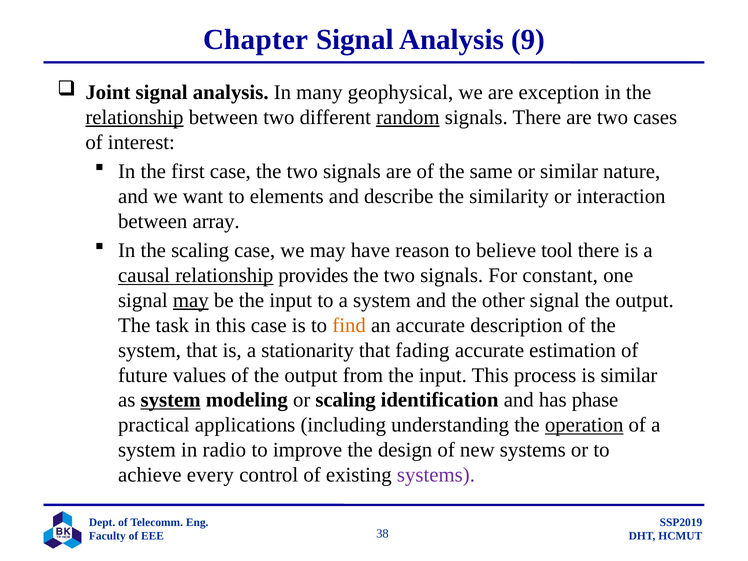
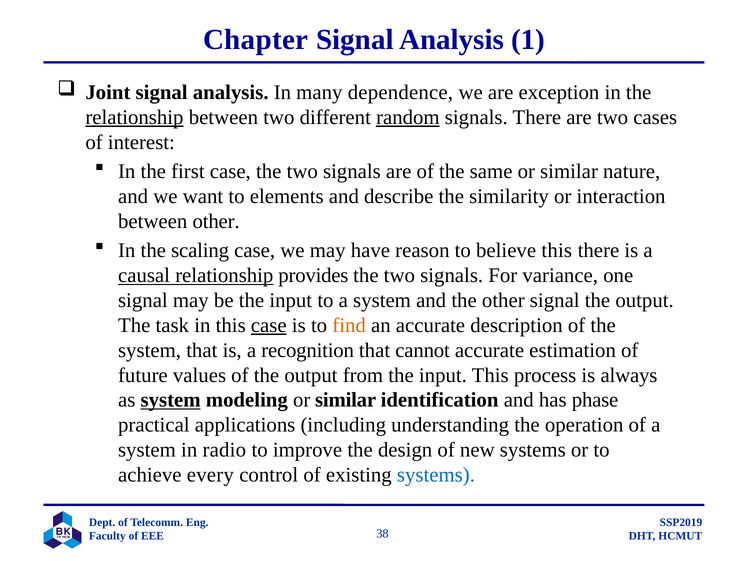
9: 9 -> 1 (528, 39)
geophysical: geophysical -> dependence (400, 92)
between array: array -> other (216, 221)
believe tool: tool -> this (557, 250)
constant: constant -> variance (560, 275)
may underline: present -> none (191, 300)
case underline: none -> present (269, 325)
stationarity: stationarity -> recognition (308, 350)
fading: fading -> cannot (423, 350)
is similar: similar -> always (629, 375)
modeling or scaling: scaling -> similar (346, 400)
operation underline: present -> none (584, 425)
systems colour: purple -> blue (436, 475)
